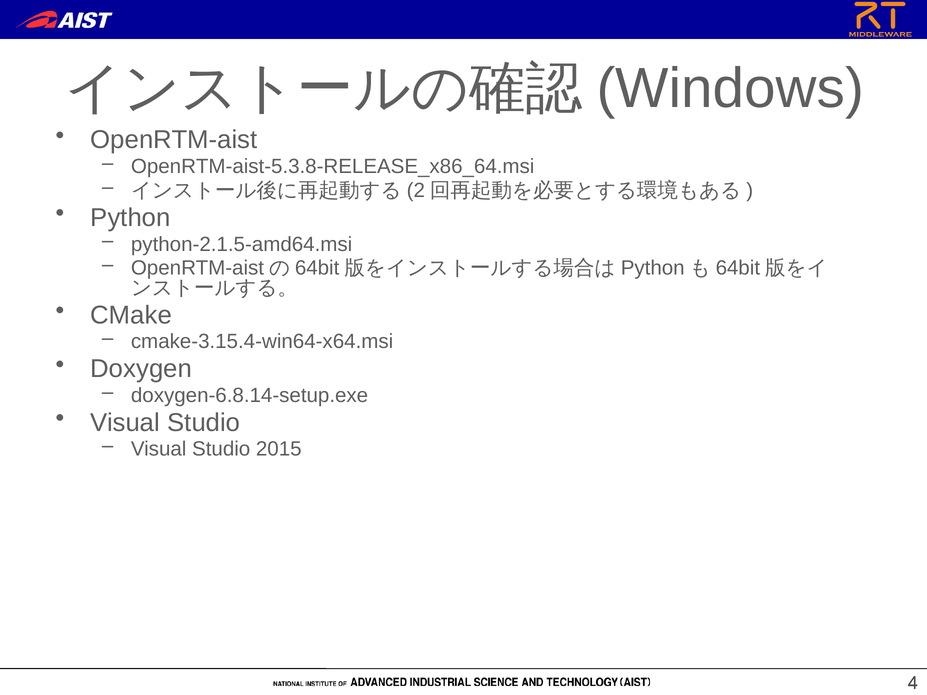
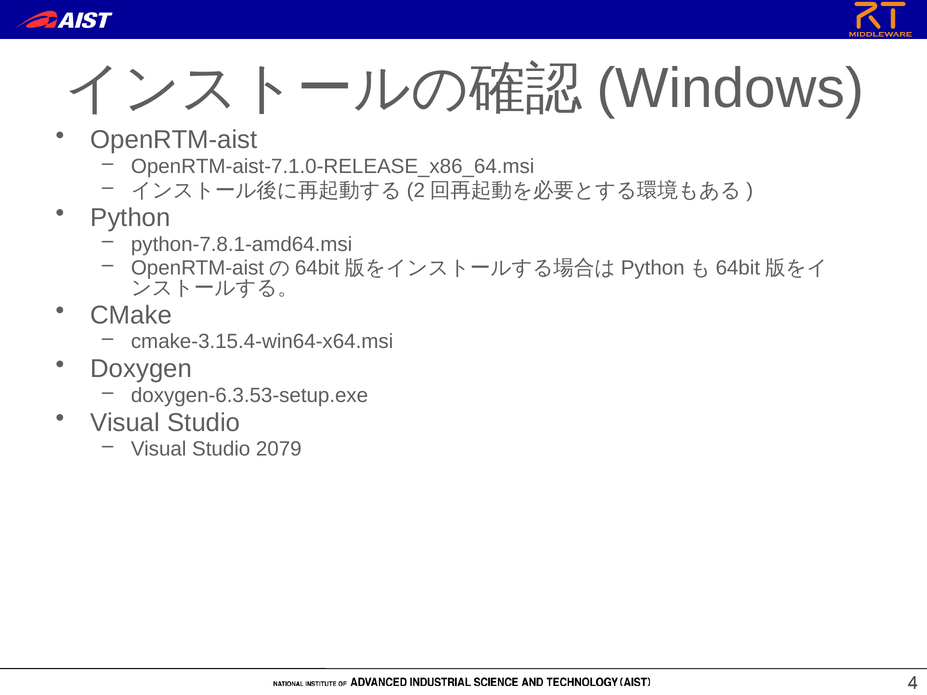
OpenRTM-aist-5.3.8-RELEASE_x86_64.msi: OpenRTM-aist-5.3.8-RELEASE_x86_64.msi -> OpenRTM-aist-7.1.0-RELEASE_x86_64.msi (333, 167)
python-2.1.5-amd64.msi: python-2.1.5-amd64.msi -> python-7.8.1-amd64.msi (242, 244)
doxygen-6.8.14-setup.exe: doxygen-6.8.14-setup.exe -> doxygen-6.3.53-setup.exe (250, 396)
2015: 2015 -> 2079 (279, 449)
